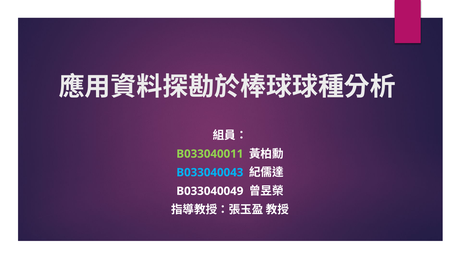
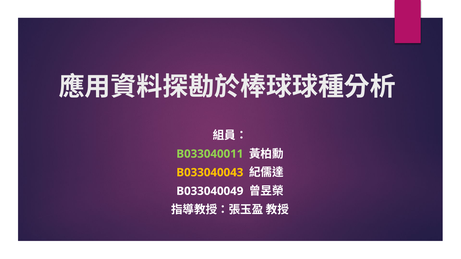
B033040043 colour: light blue -> yellow (210, 173)
